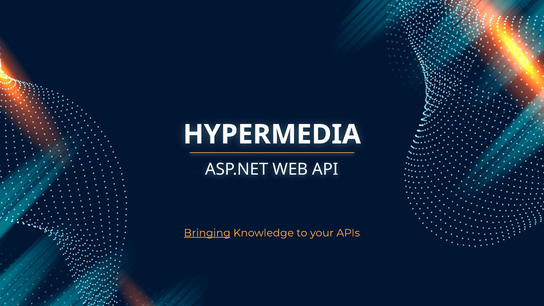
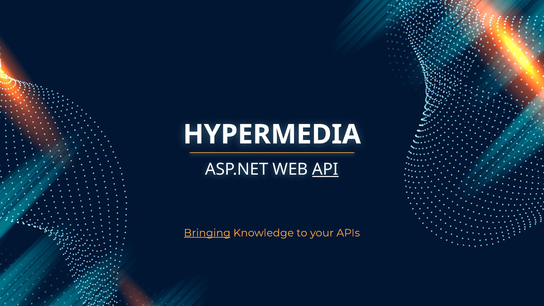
API underline: none -> present (325, 170)
